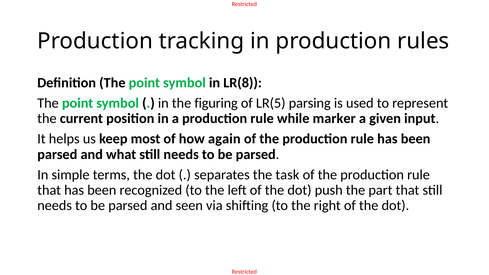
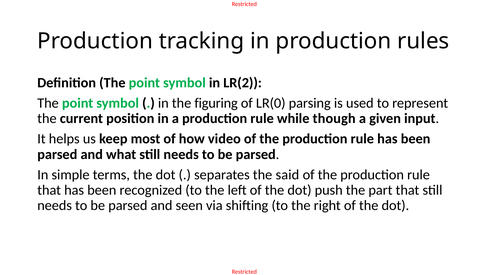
LR(8: LR(8 -> LR(2 (243, 83)
LR(5: LR(5 -> LR(0 (271, 103)
marker: marker -> though (334, 118)
again: again -> video (224, 139)
task: task -> said (287, 175)
